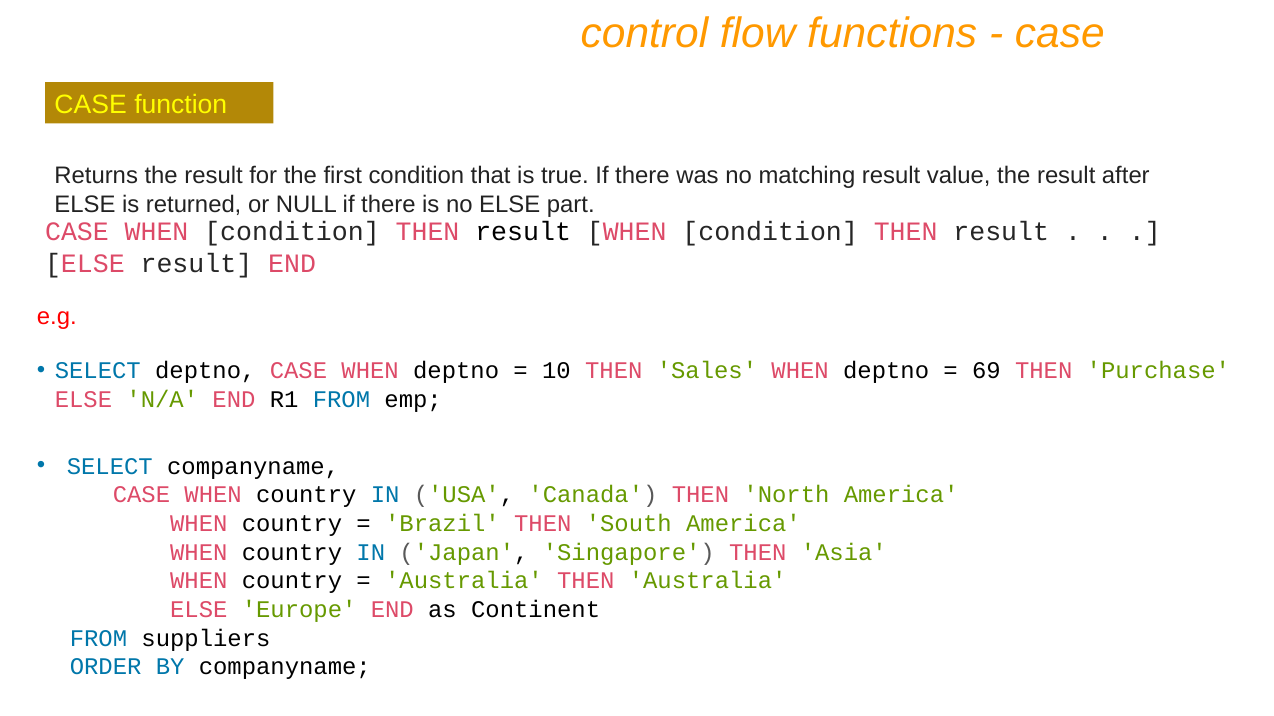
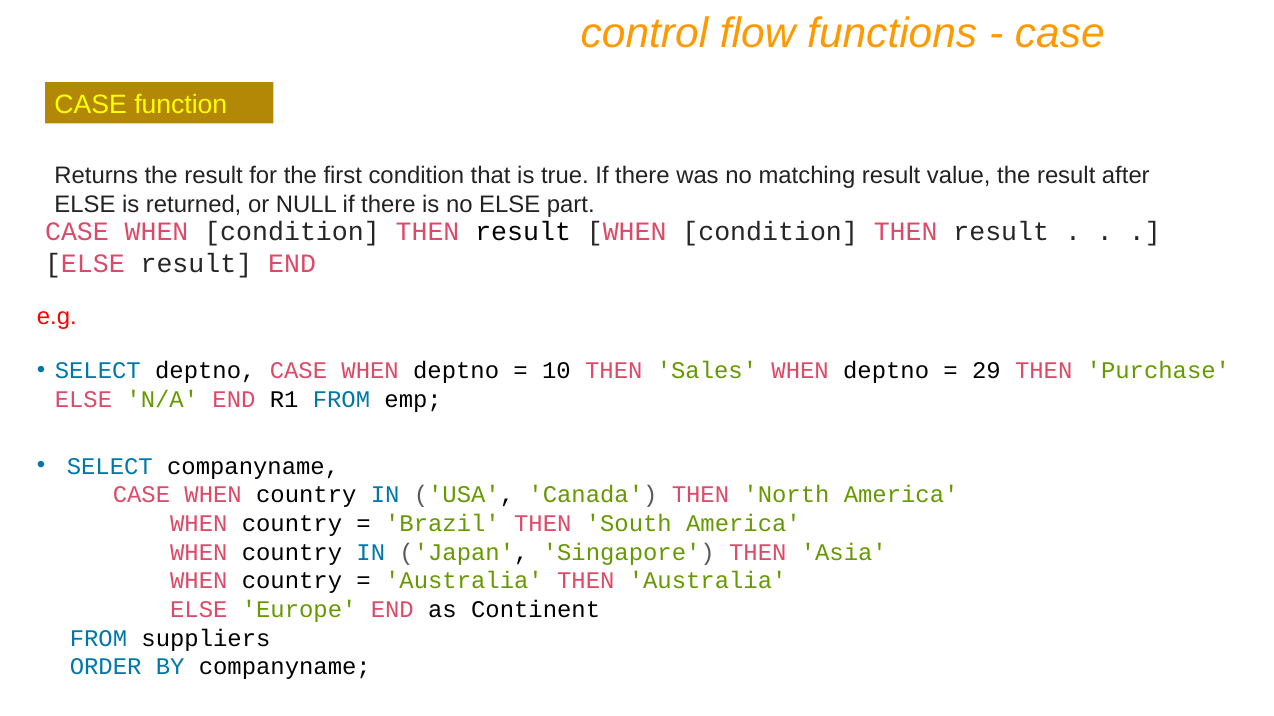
69: 69 -> 29 (986, 371)
